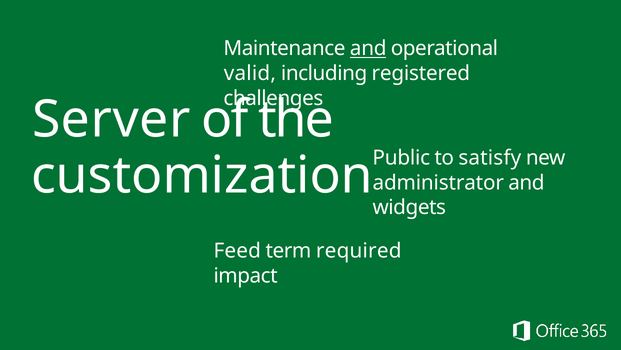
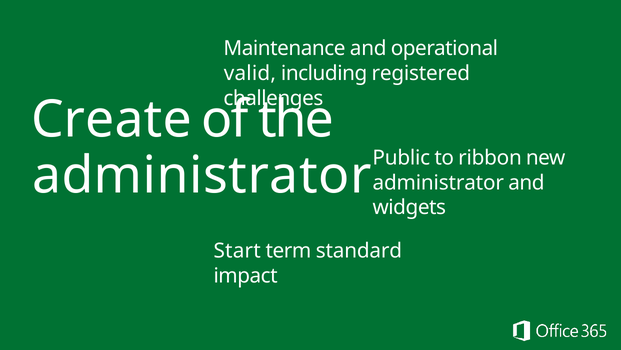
and underline: present -> none (368, 48)
Server: Server -> Create (111, 119)
satisfy: satisfy -> ribbon (490, 158)
customization: customization -> administrator (202, 175)
Feed: Feed -> Start (237, 251)
required: required -> standard (359, 251)
